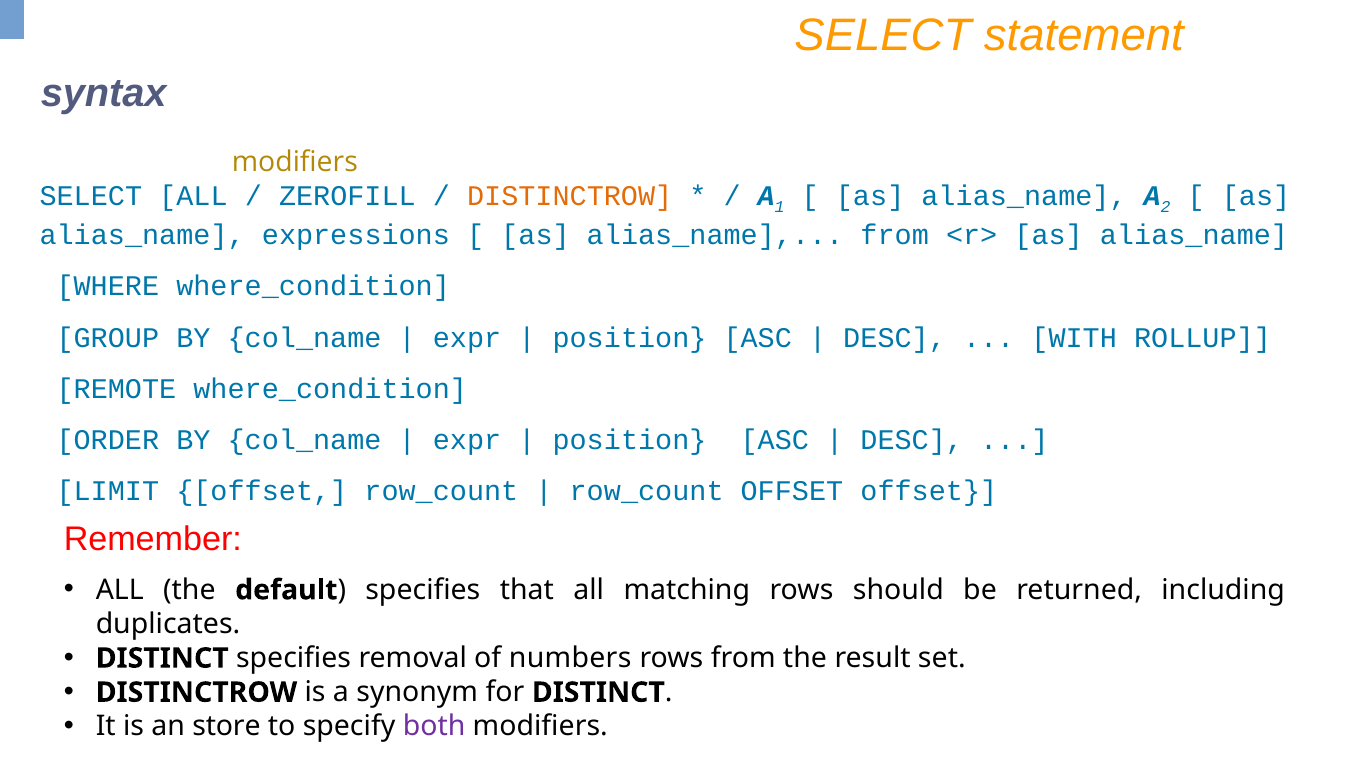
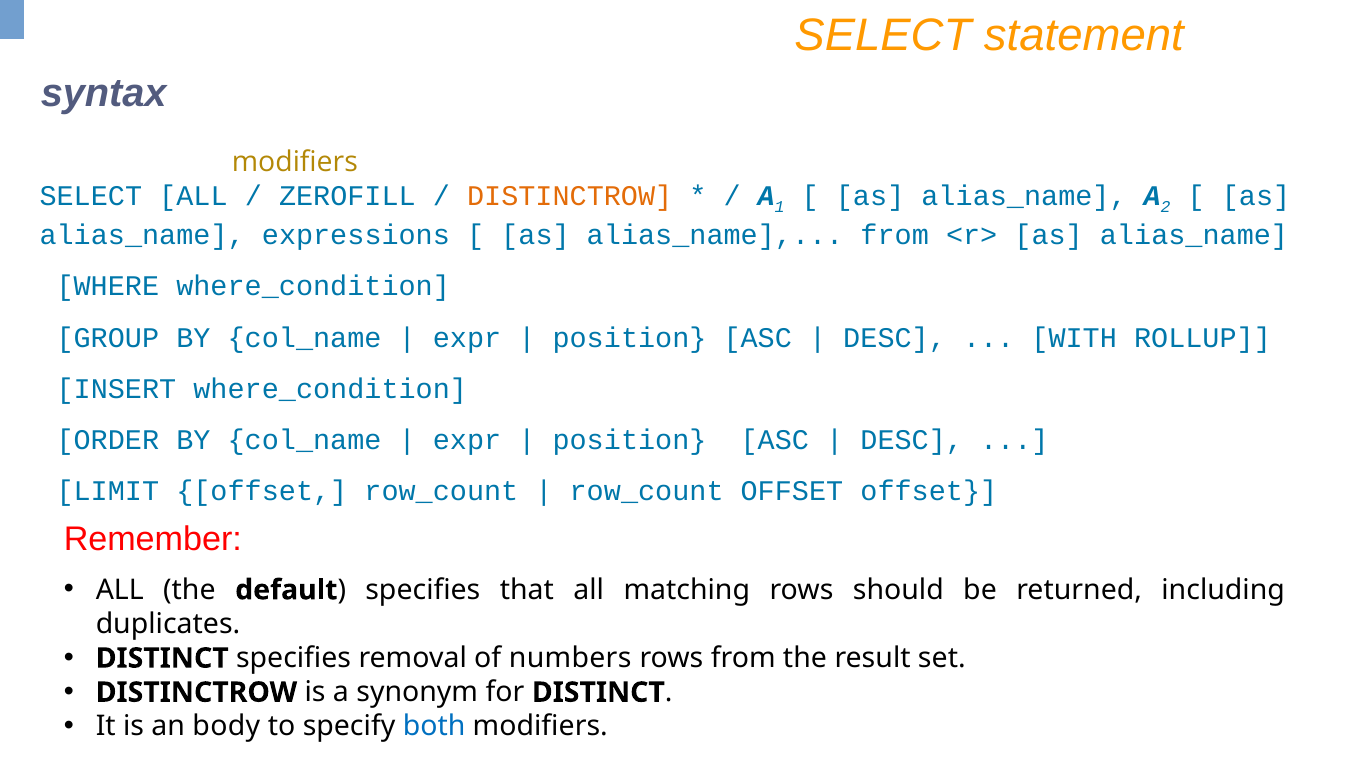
REMOTE: REMOTE -> INSERT (116, 389)
store: store -> body (226, 726)
both colour: purple -> blue (434, 726)
